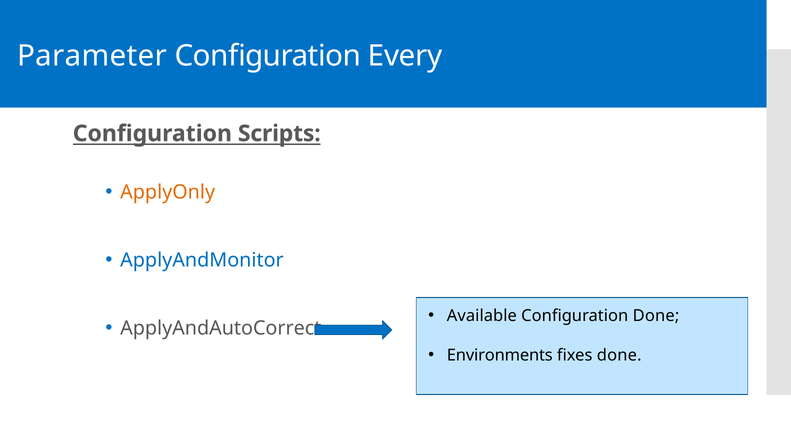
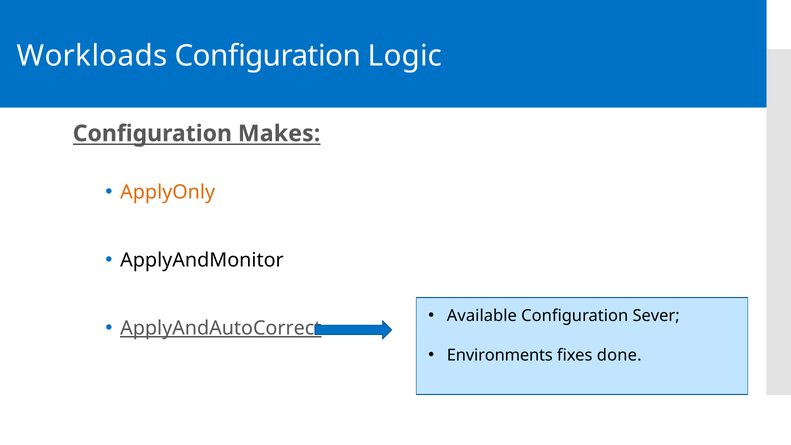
Parameter: Parameter -> Workloads (92, 56)
Every: Every -> Logic (405, 56)
Scripts: Scripts -> Makes (279, 134)
ApplyAndMonitor colour: blue -> black (202, 260)
Configuration Done: Done -> Sever (656, 316)
ApplyAndAutoCorrect underline: none -> present (221, 328)
